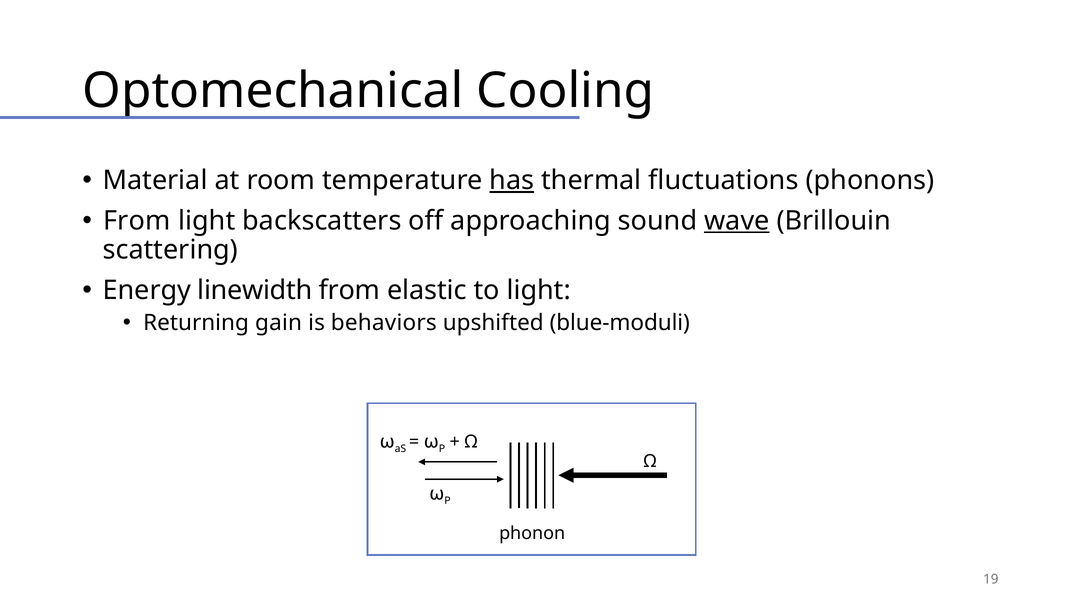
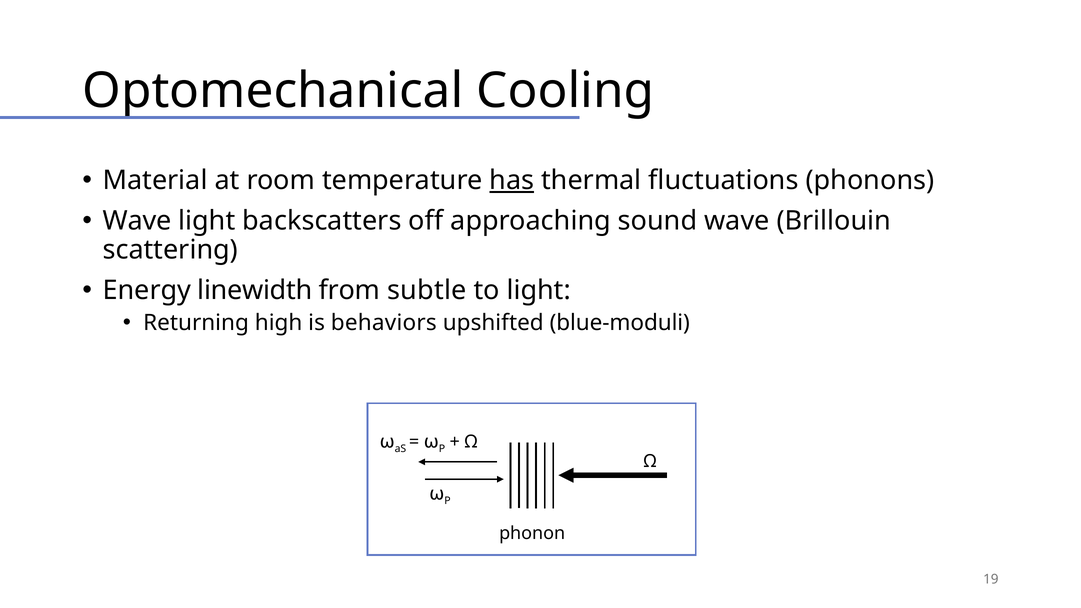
From: From -> Wave (137, 221)
wave underline: present -> none (737, 221)
elastic: elastic -> subtle (427, 290)
gain: gain -> high (279, 323)
